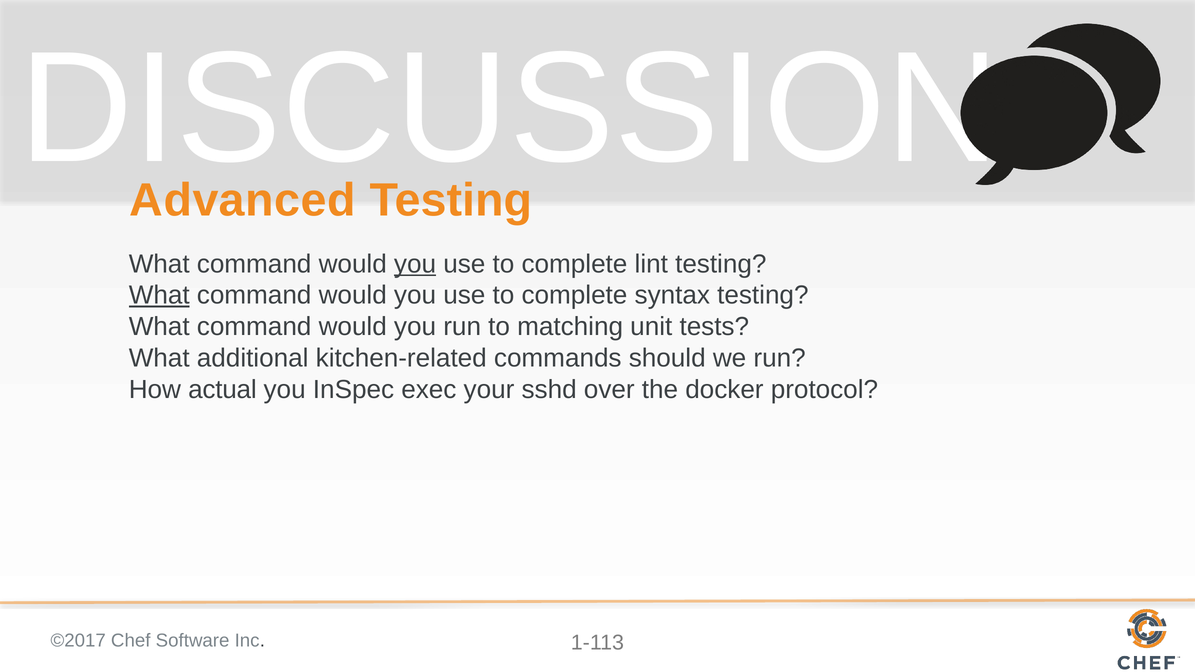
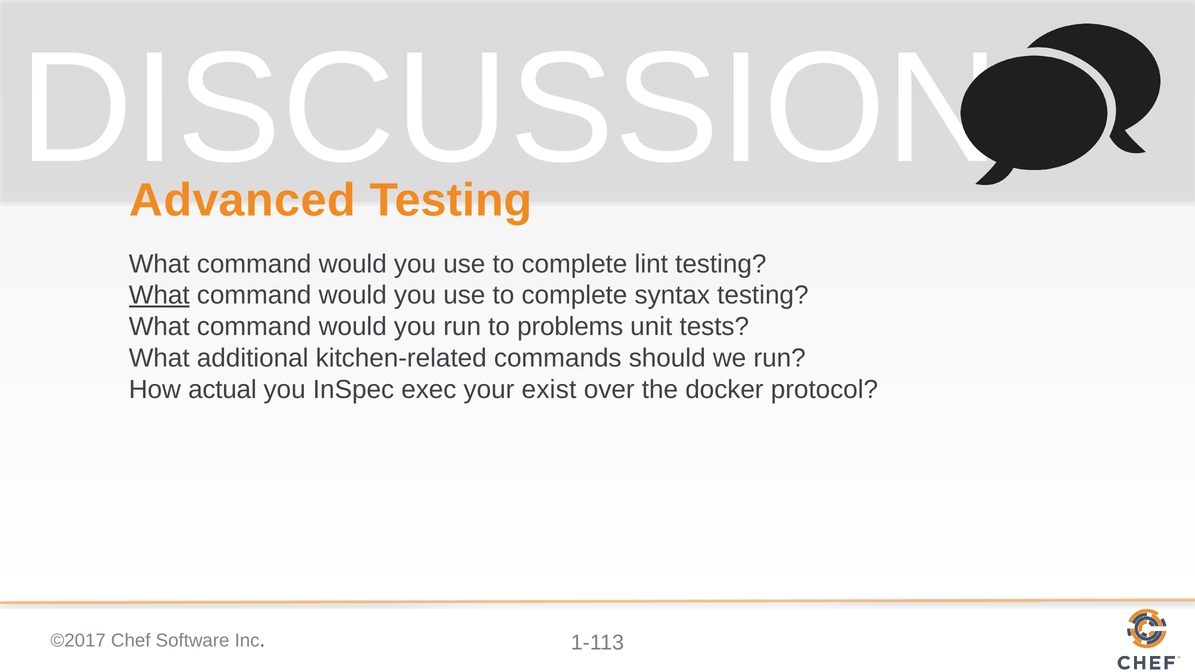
you underline: present -> none (415, 264)
matching: matching -> problems (570, 327)
sshd: sshd -> exist (549, 389)
